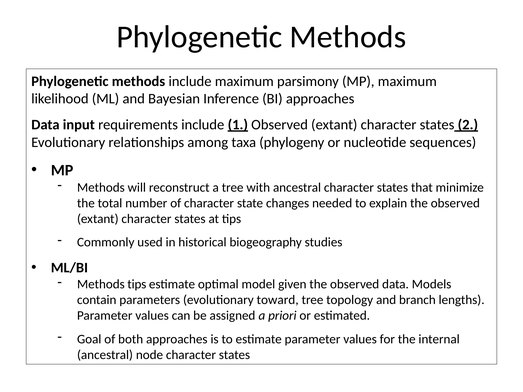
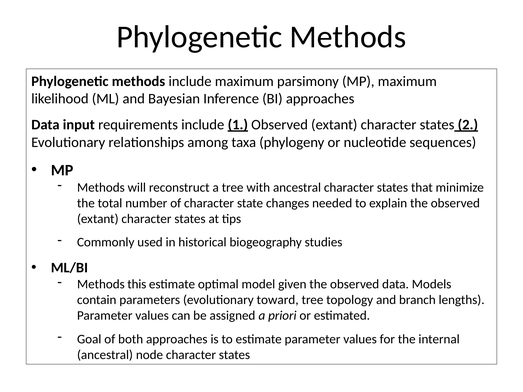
Methods tips: tips -> this (137, 284)
